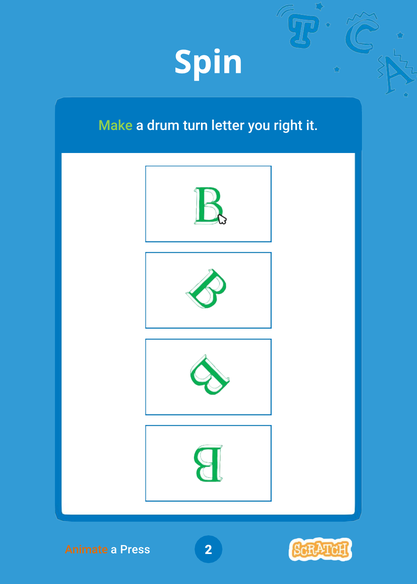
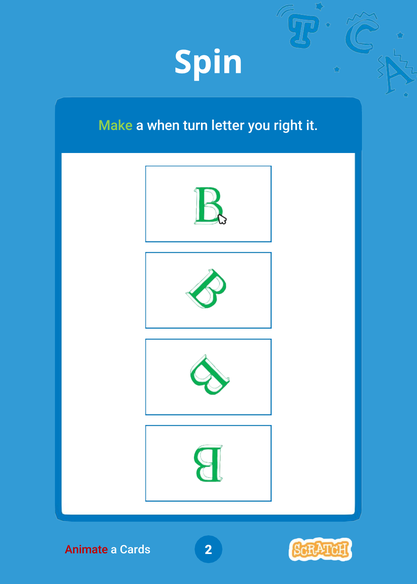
drum: drum -> when (163, 126)
Animate colour: orange -> red (86, 550)
Press: Press -> Cards (135, 550)
